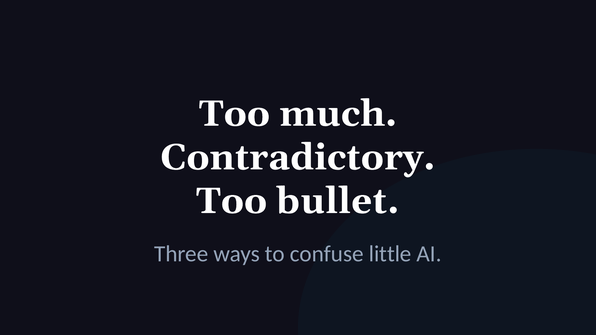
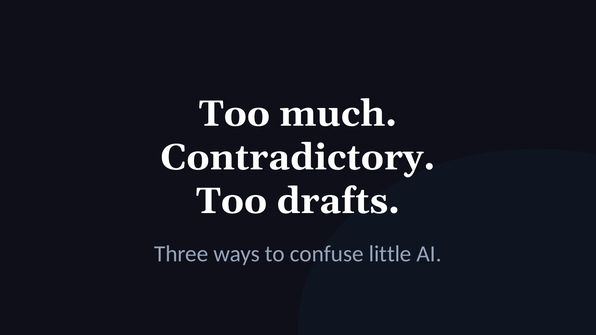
bullet: bullet -> drafts (338, 201)
